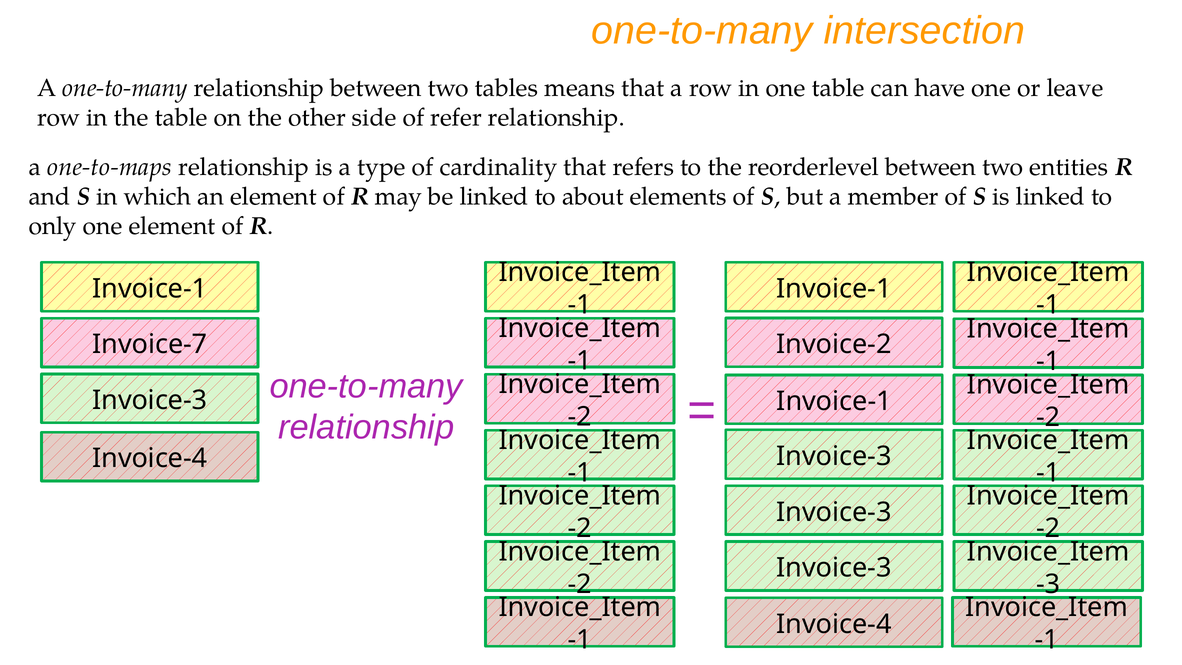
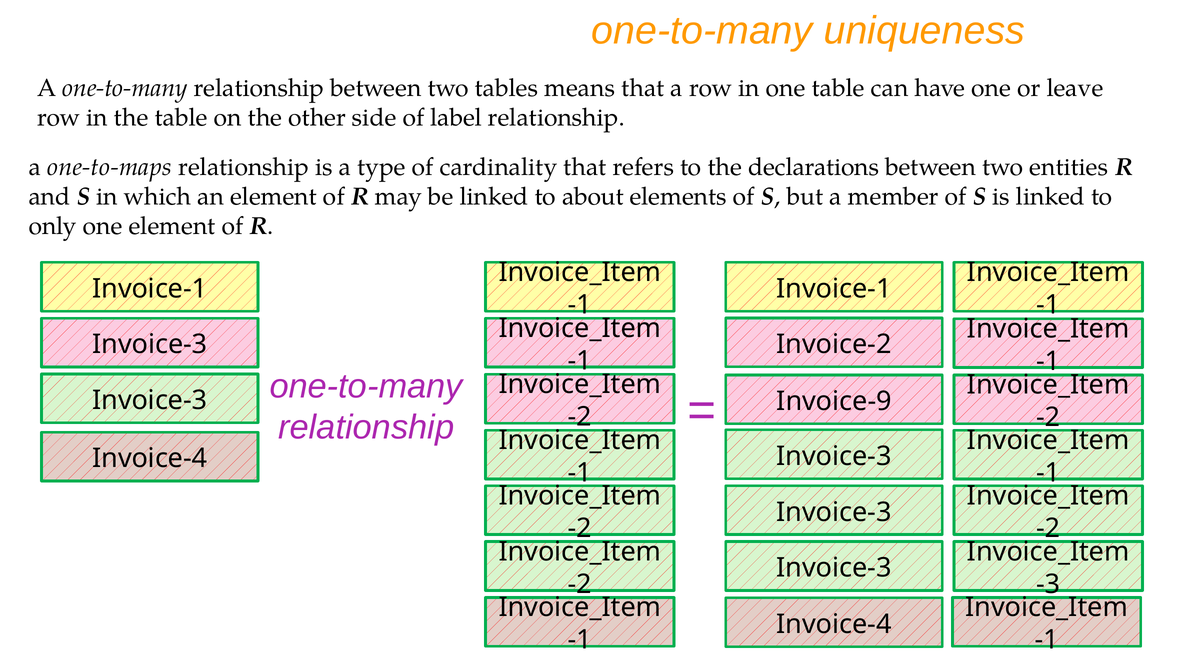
intersection: intersection -> uniqueness (924, 31)
refer: refer -> label (456, 118)
reorderlevel: reorderlevel -> declarations (814, 167)
Invoice-7: Invoice-7 -> Invoice-3 (150, 344)
Invoice-1: Invoice-1 -> Invoice-9 (834, 401)
